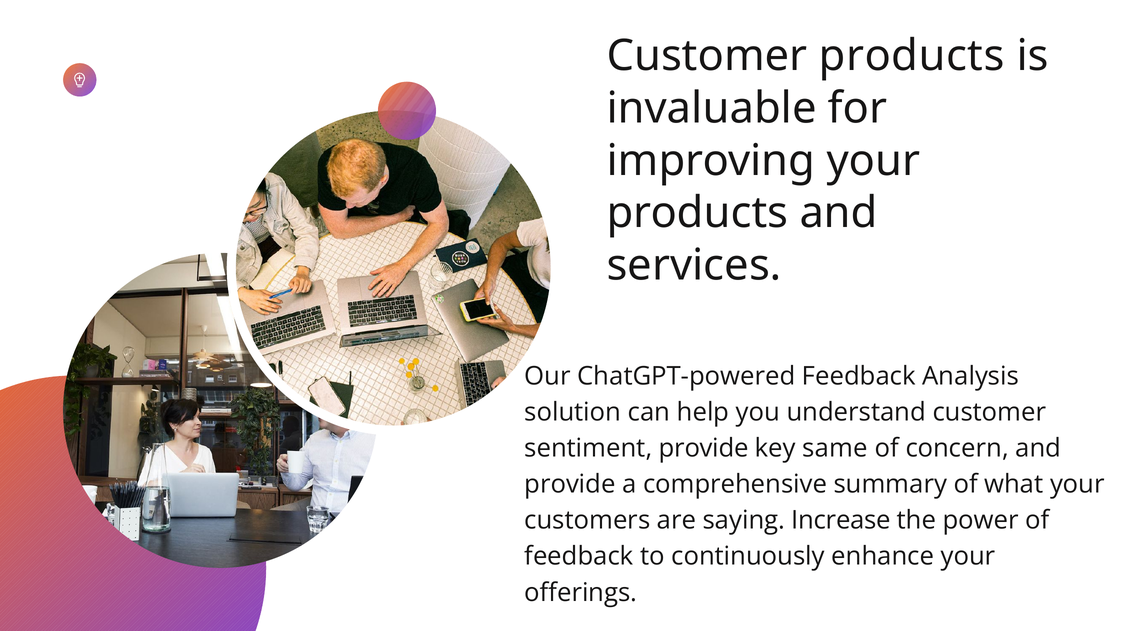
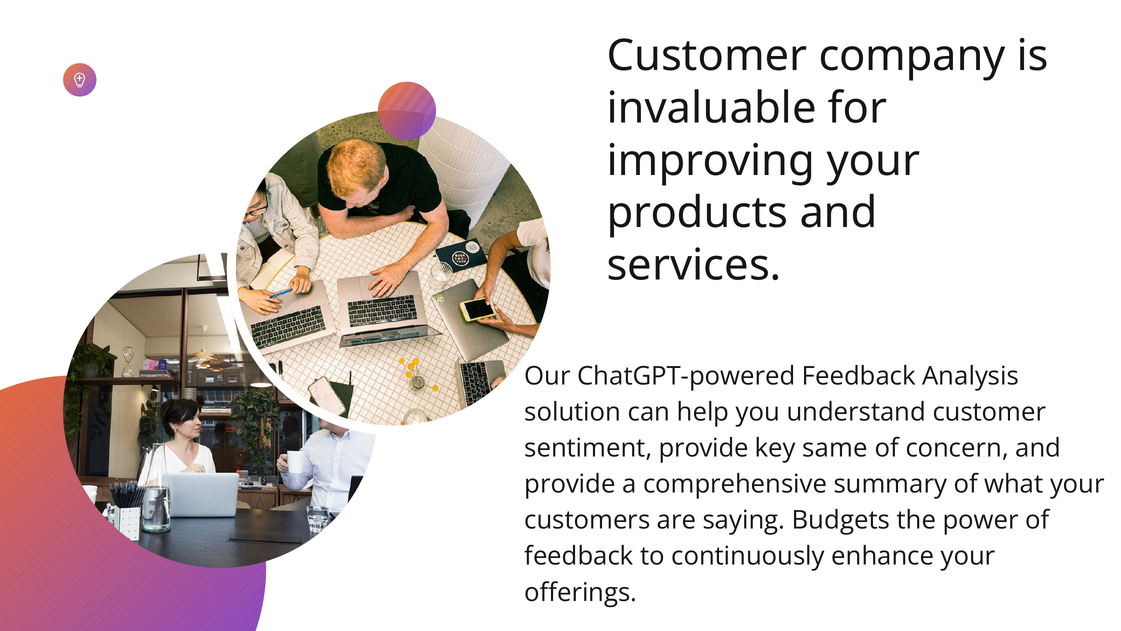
Customer products: products -> company (912, 56)
Increase: Increase -> Budgets (841, 520)
